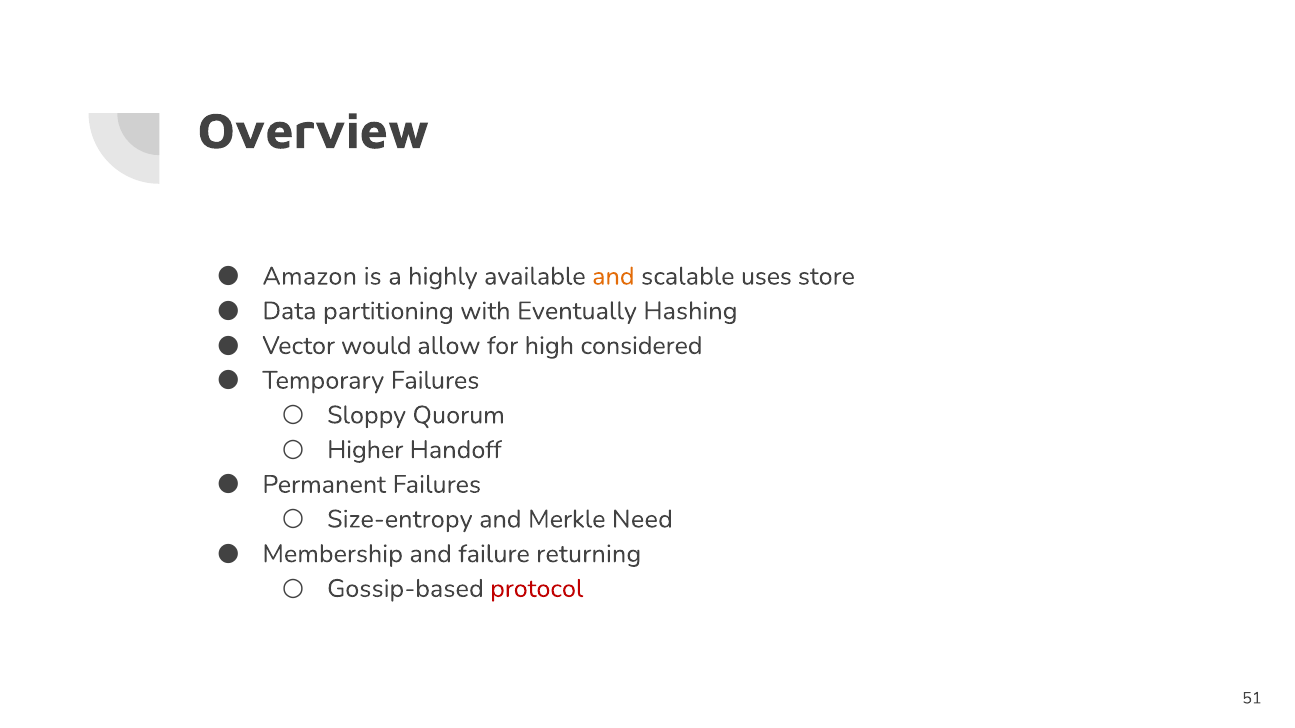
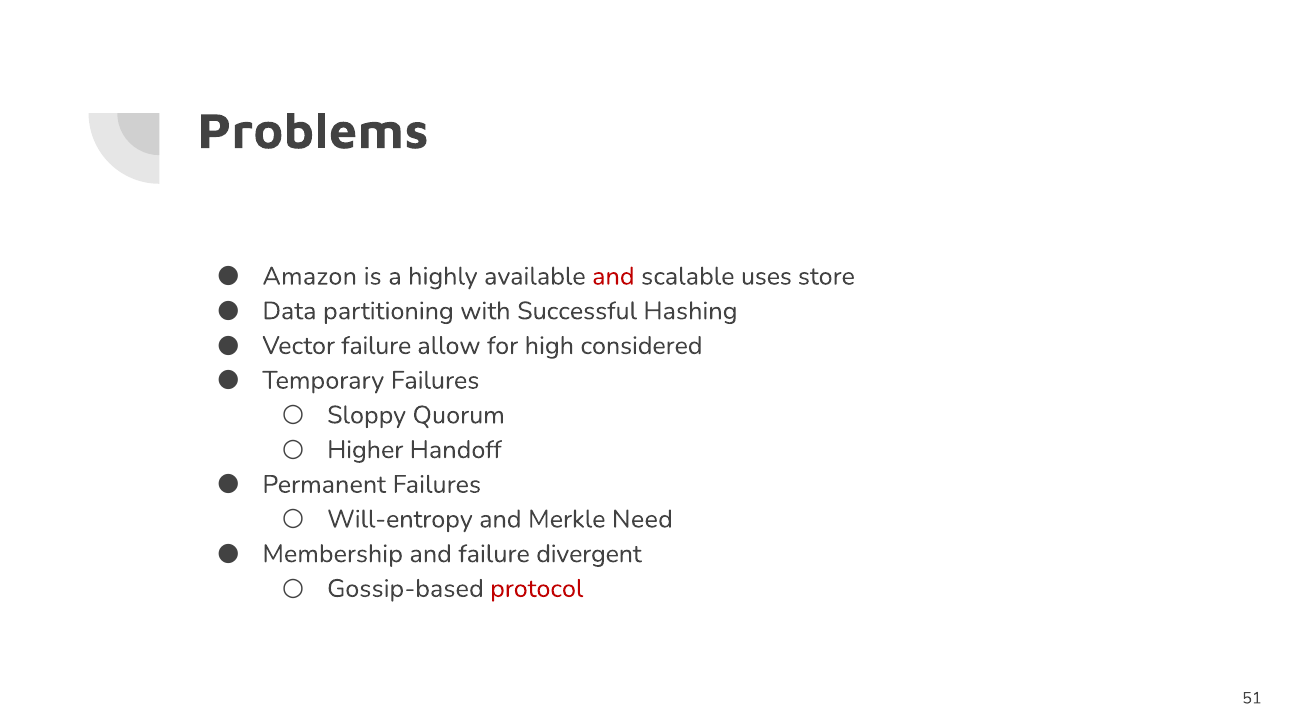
Overview: Overview -> Problems (313, 131)
and colour: orange -> red (613, 276)
Eventually: Eventually -> Successful (577, 311)
Vector would: would -> failure (376, 346)
Size-entropy: Size-entropy -> Will-entropy (400, 519)
returning: returning -> divergent (589, 554)
